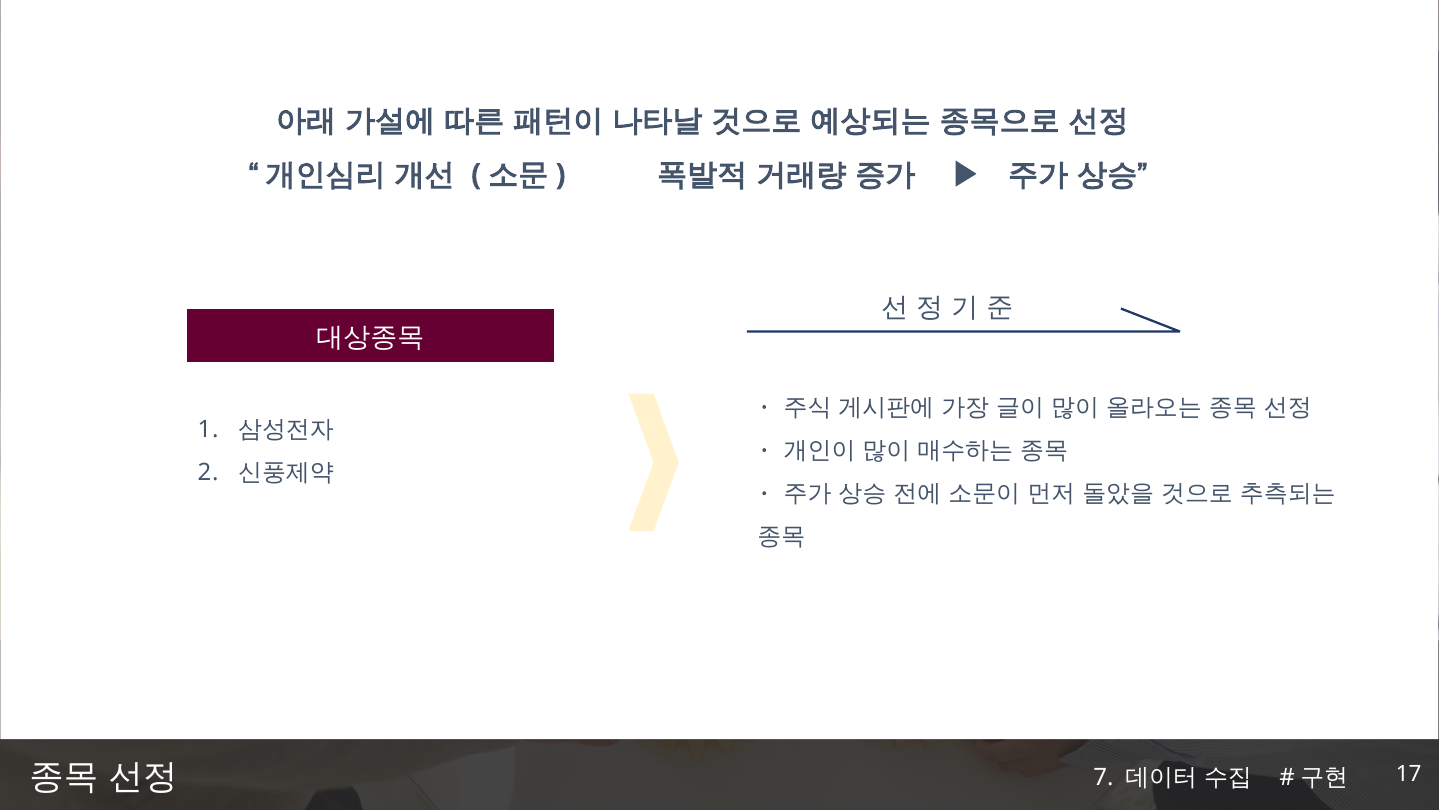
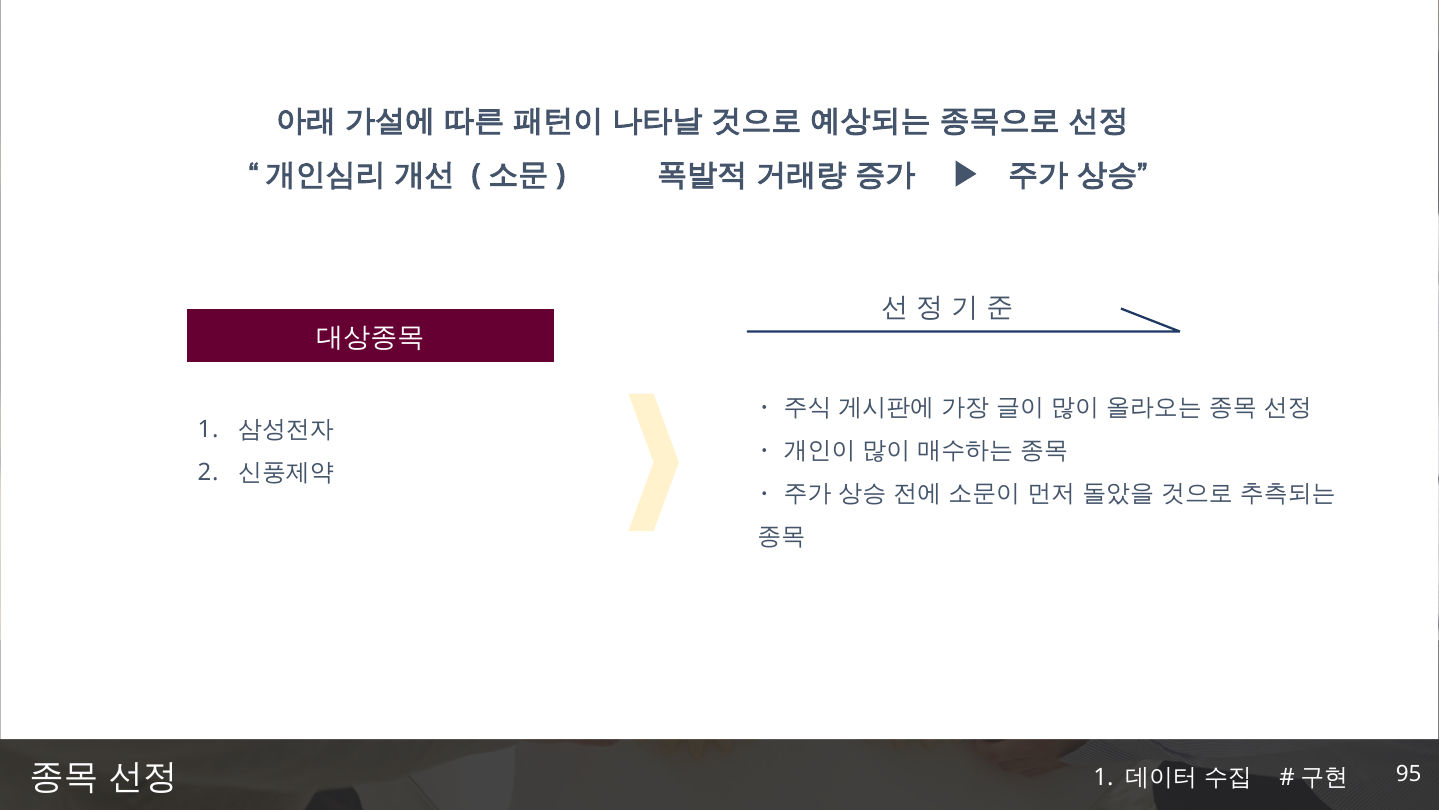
7: 7 -> 1 (1103, 777)
17: 17 -> 95 (1409, 774)
